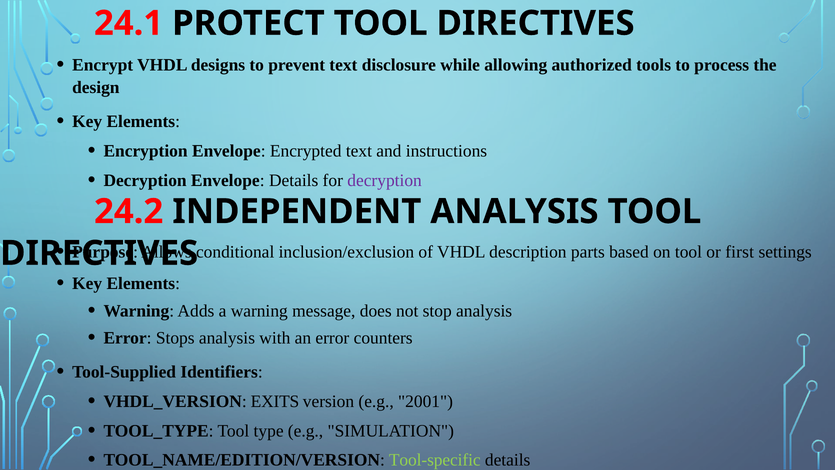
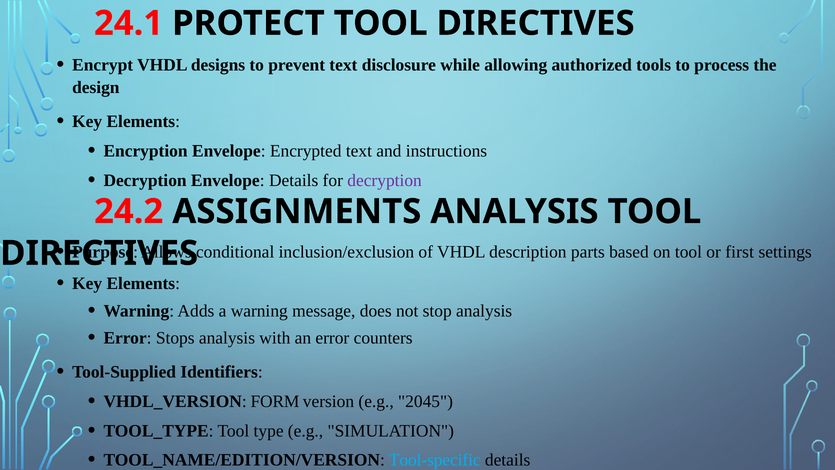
INDEPENDENT: INDEPENDENT -> ASSIGNMENTS (297, 211)
EXITS: EXITS -> FORM (275, 401)
2001: 2001 -> 2045 (426, 401)
Tool-specific colour: light green -> light blue (435, 460)
